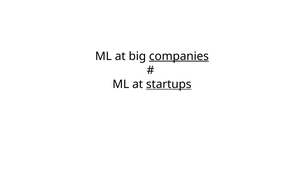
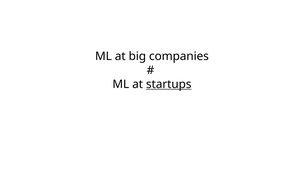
companies underline: present -> none (179, 56)
